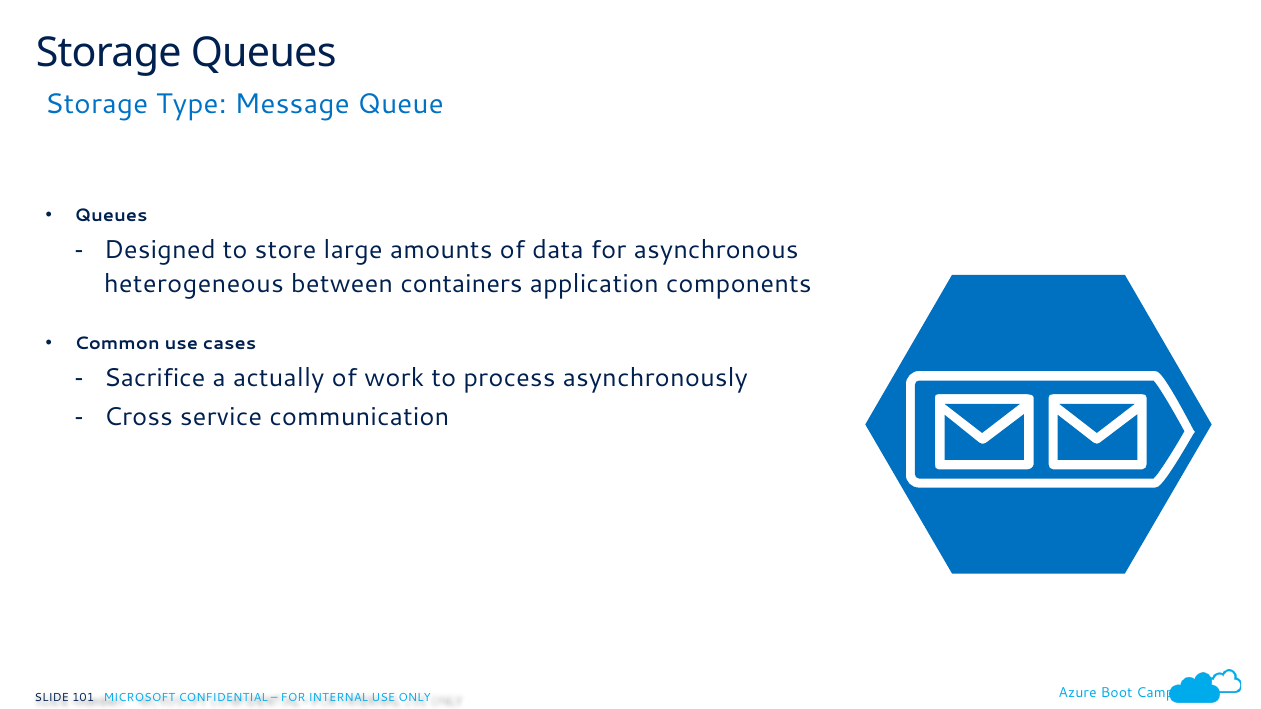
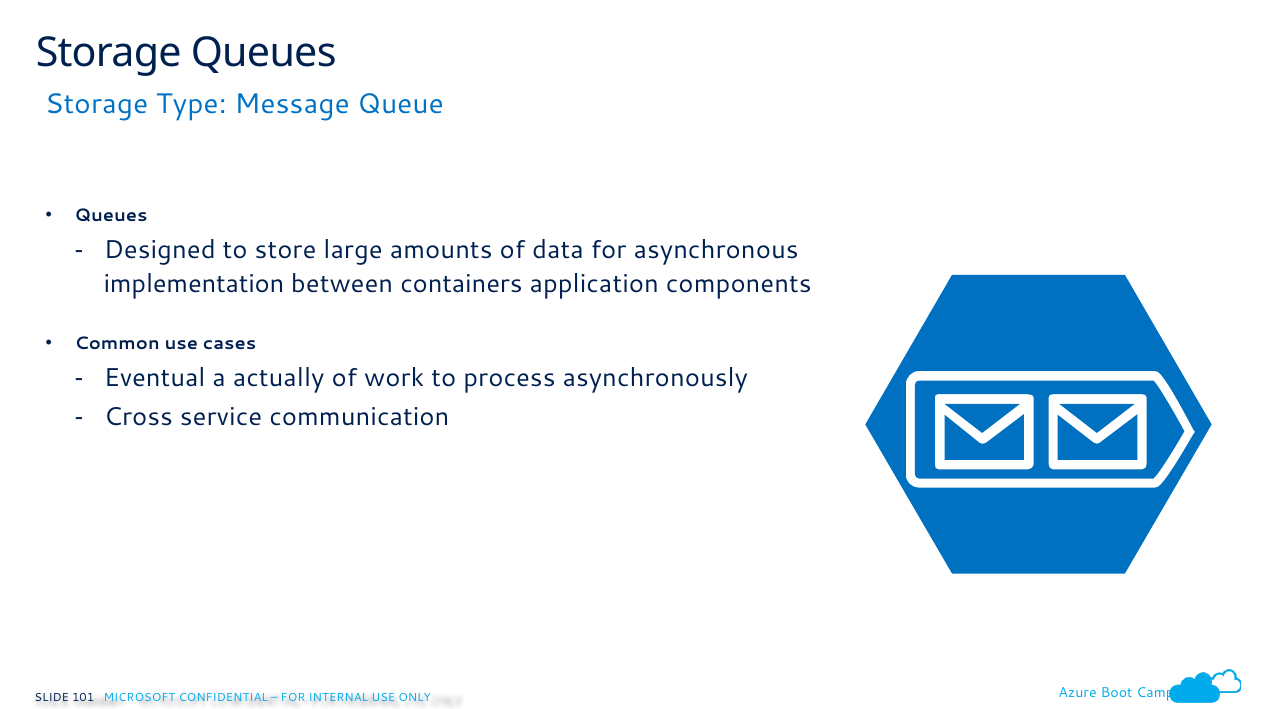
heterogeneous: heterogeneous -> implementation (194, 284)
Sacrifice: Sacrifice -> Eventual (155, 378)
